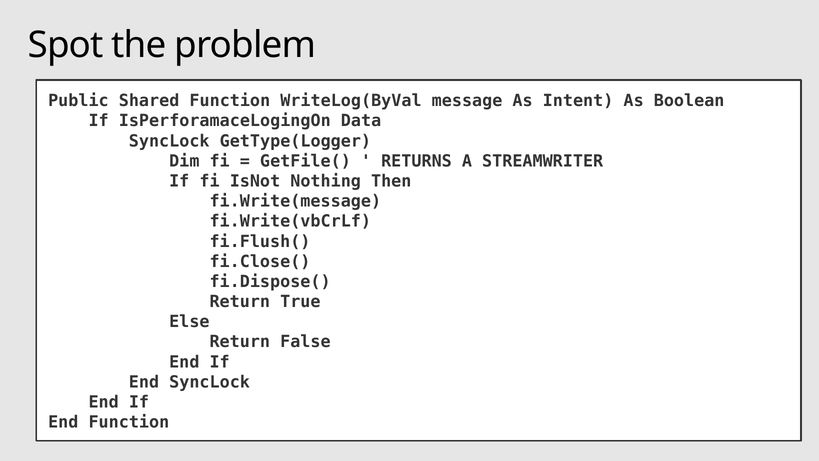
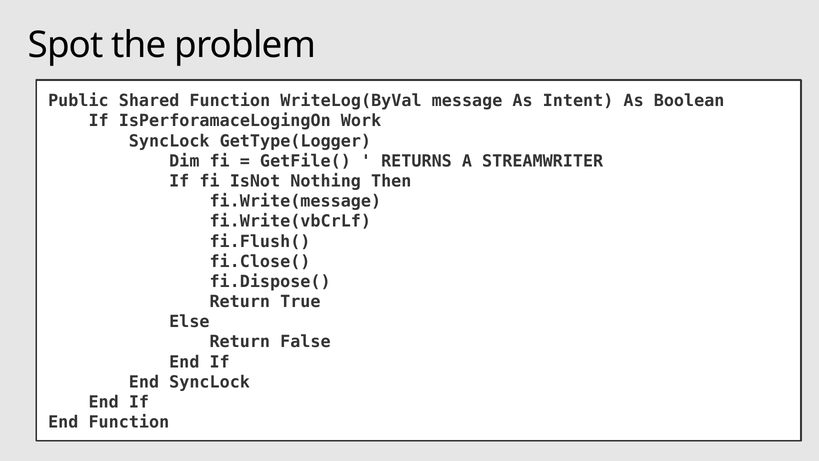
Data: Data -> Work (361, 121)
